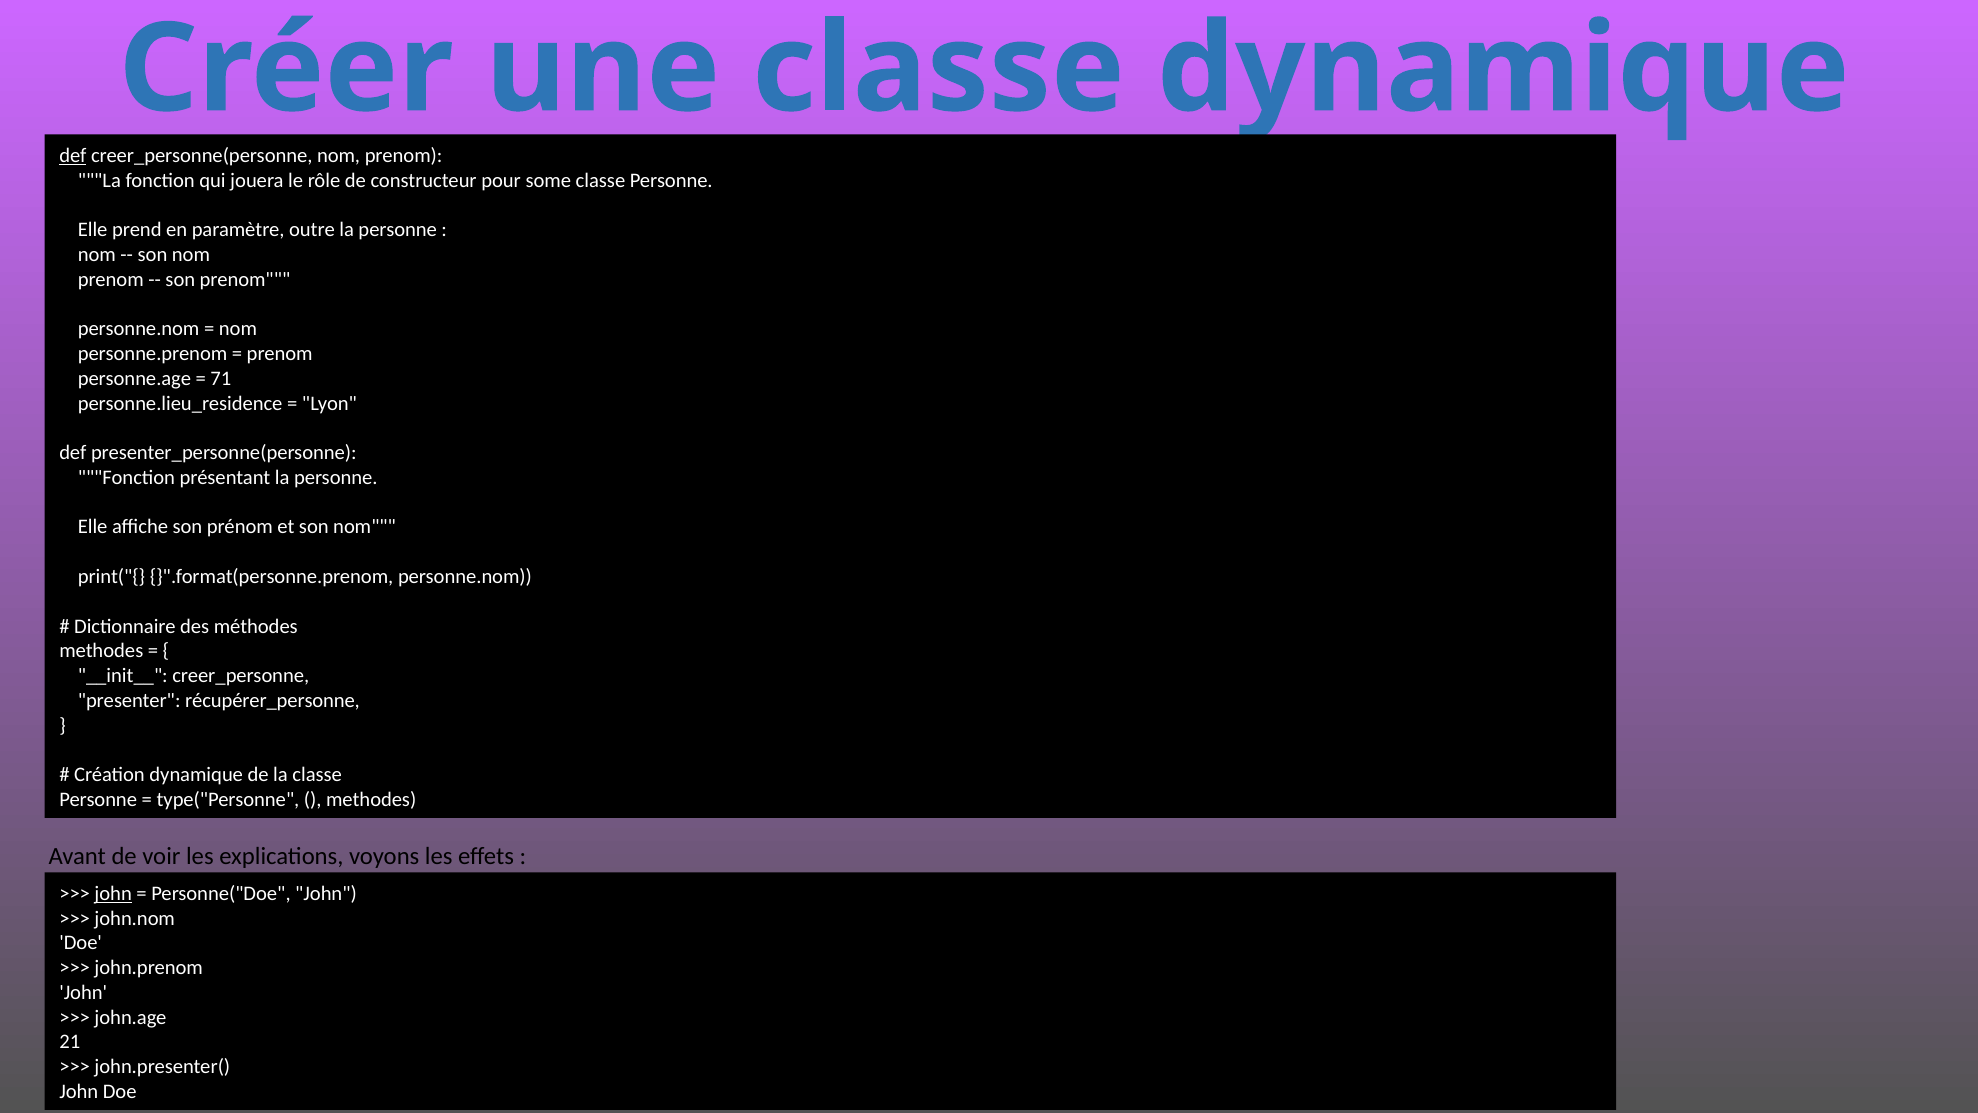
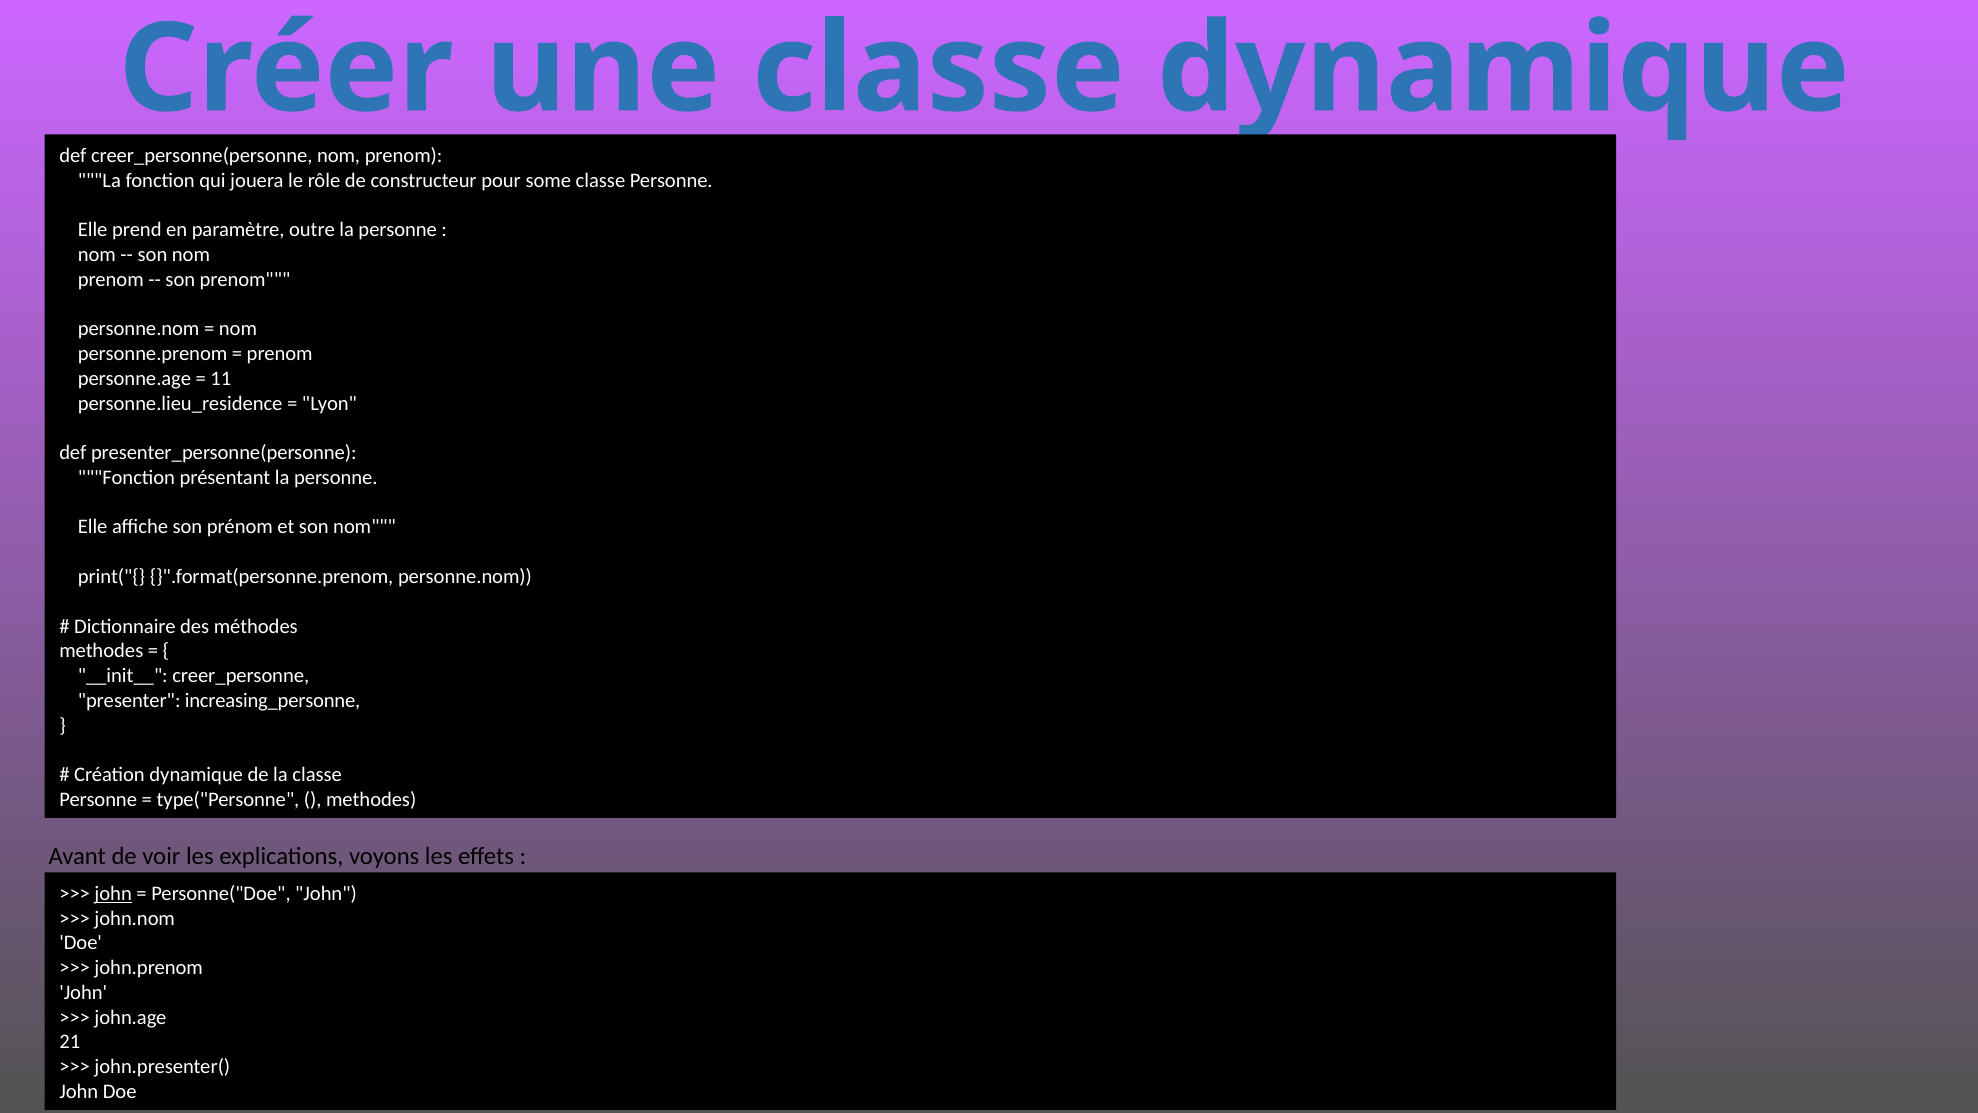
def underline: present -> none (73, 156)
71: 71 -> 11 (221, 378)
récupérer_personne: récupérer_personne -> increasing_personne (273, 700)
